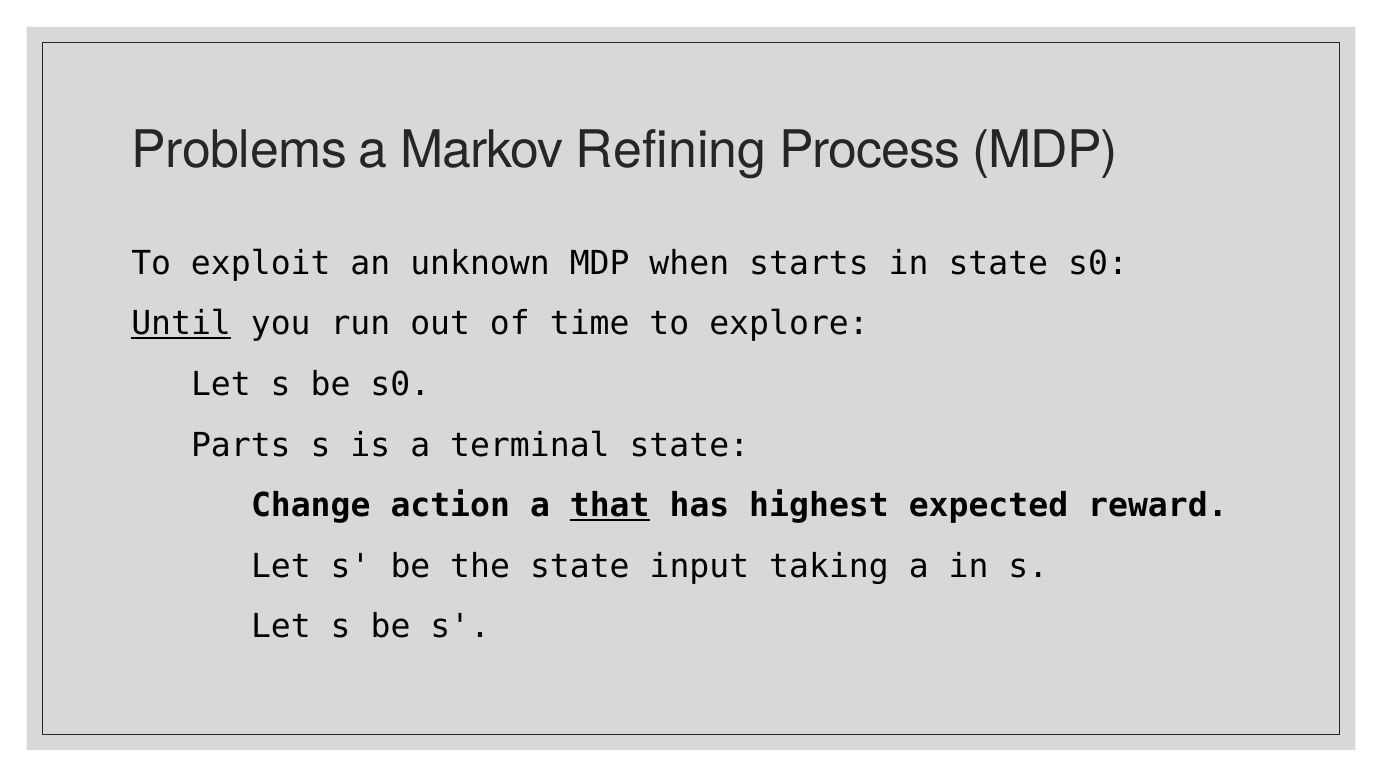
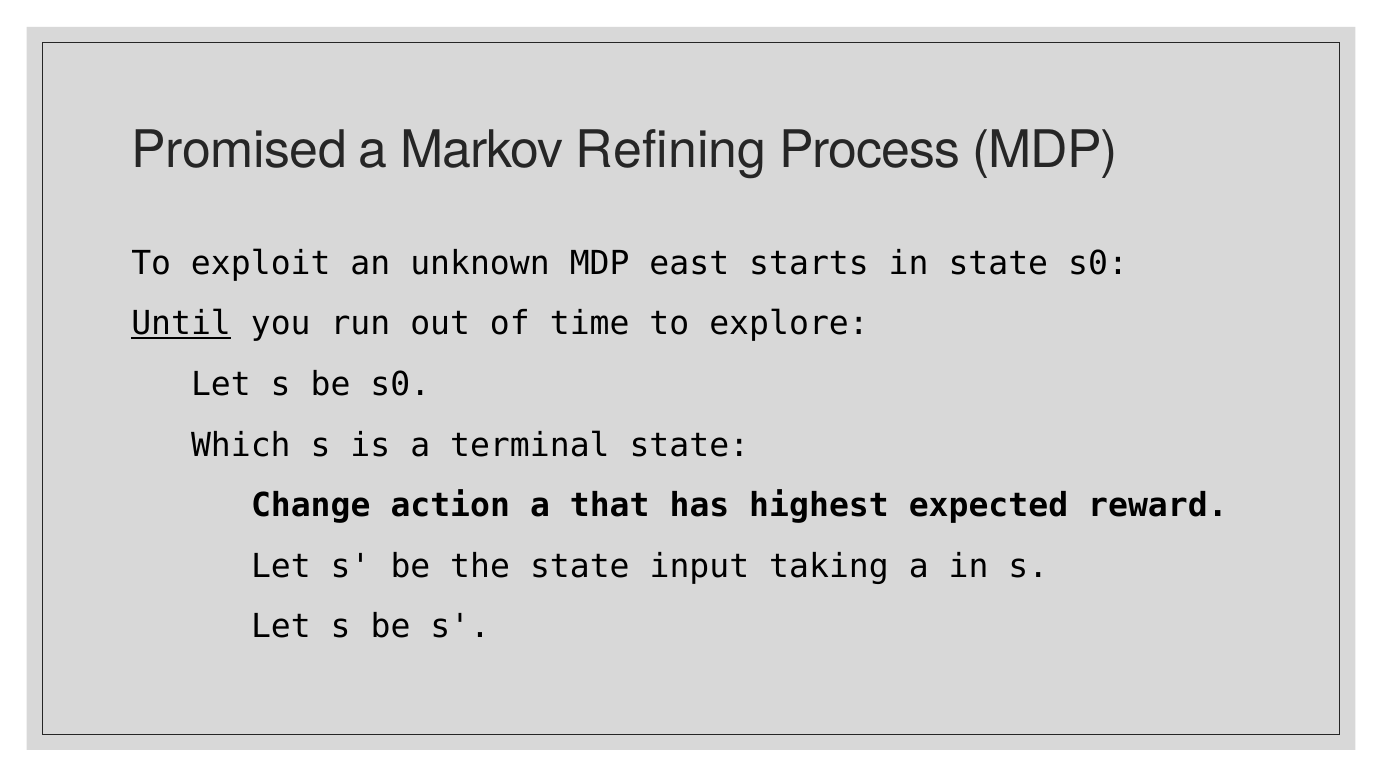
Problems: Problems -> Promised (239, 150)
when: when -> east (689, 264)
Parts: Parts -> Which (241, 445)
that underline: present -> none (610, 506)
